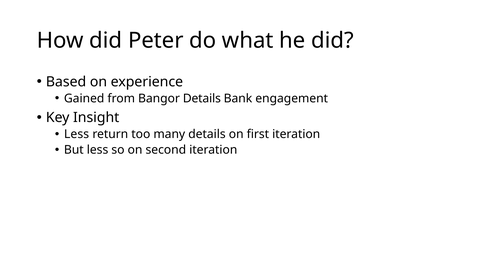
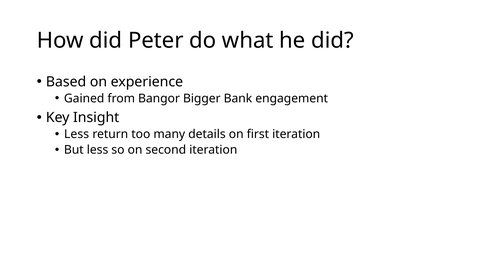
Bangor Details: Details -> Bigger (202, 98)
